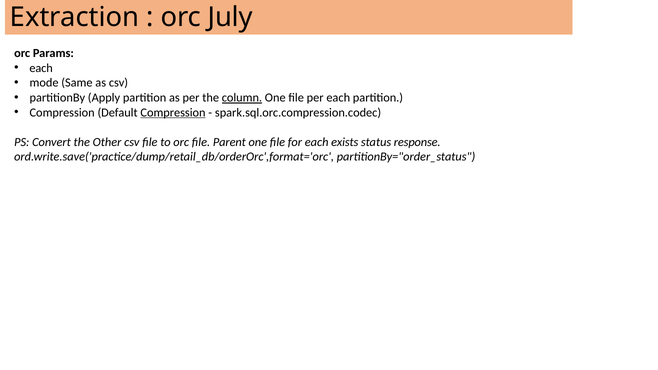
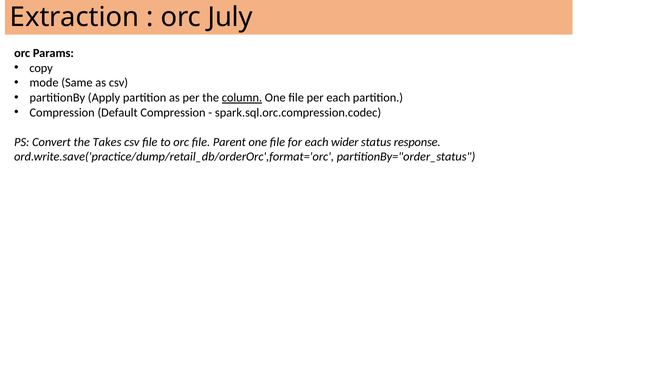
each: each -> copy (41, 68)
Compression underline: present -> none (173, 113)
Other: Other -> Takes (107, 142)
exists: exists -> wider (345, 142)
